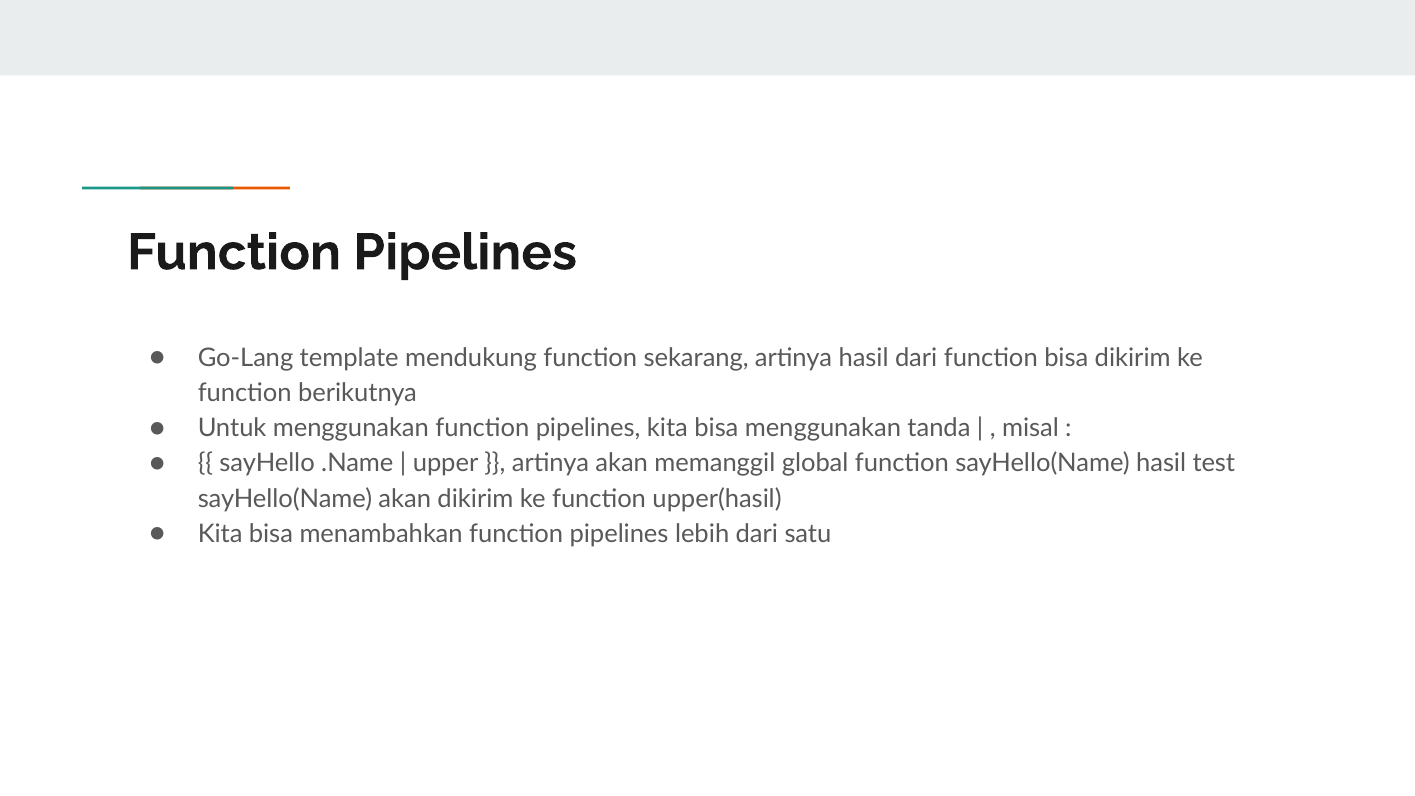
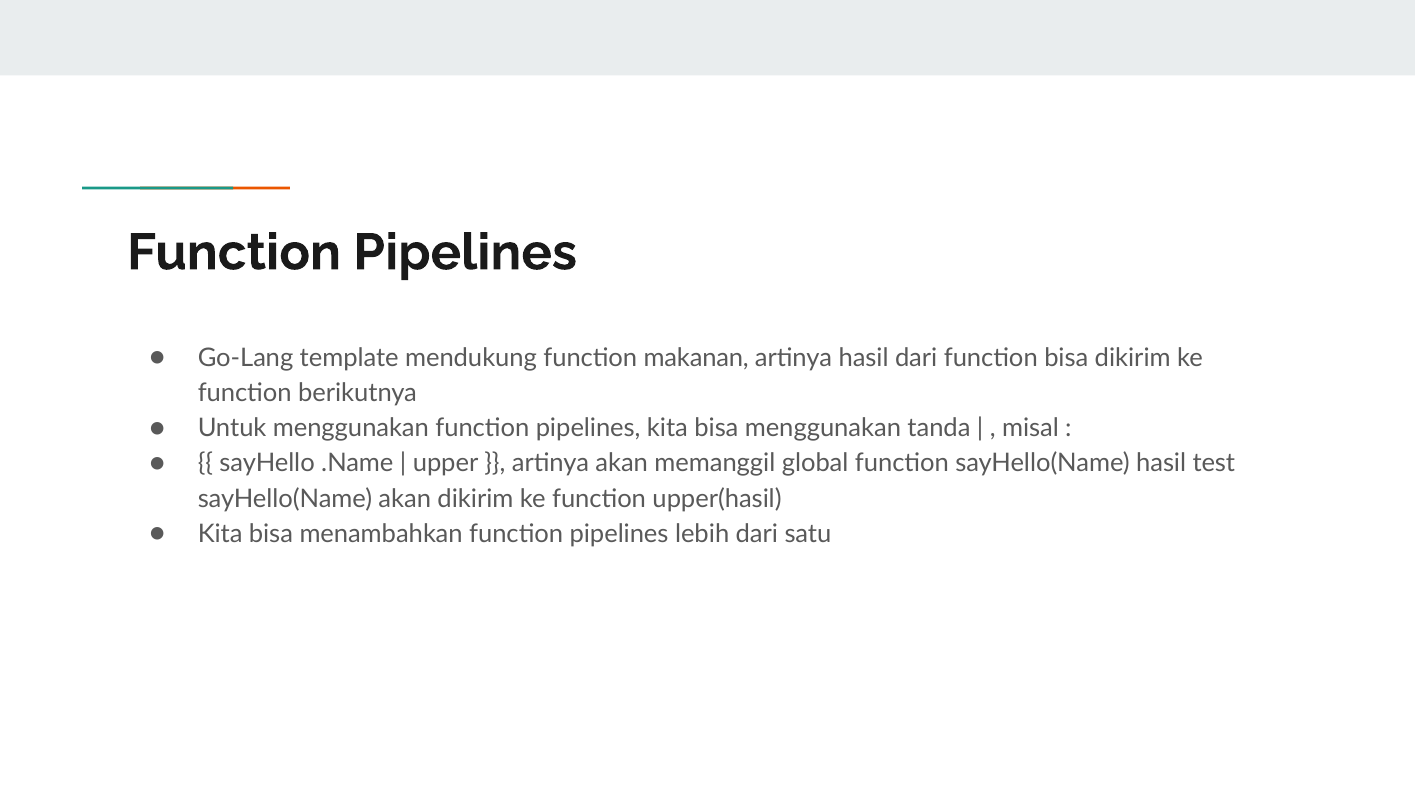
sekarang: sekarang -> makanan (696, 358)
